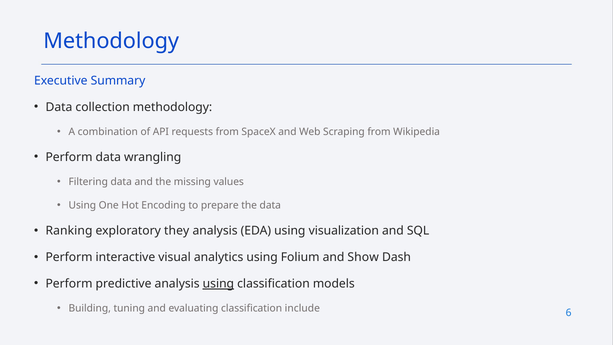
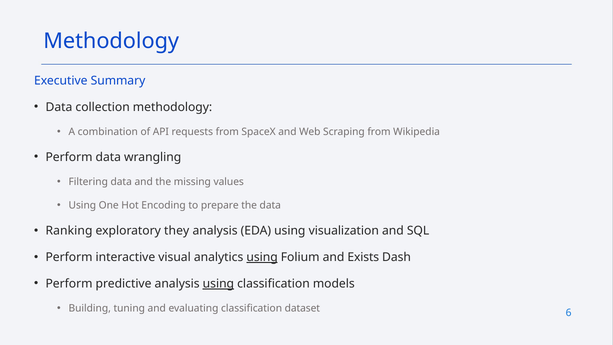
using underline: none -> present (262, 257)
Show: Show -> Exists (363, 257)
include: include -> dataset (302, 308)
